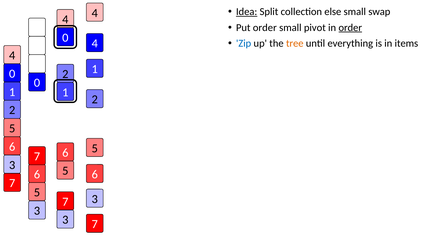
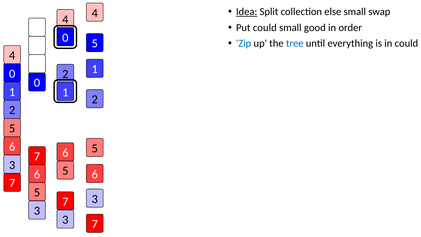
Put order: order -> could (265, 28)
pivot: pivot -> good (315, 28)
order underline: present -> none (350, 28)
0 4: 4 -> 5 (95, 43)
tree colour: orange -> blue (295, 43)
in items: items -> could (406, 43)
